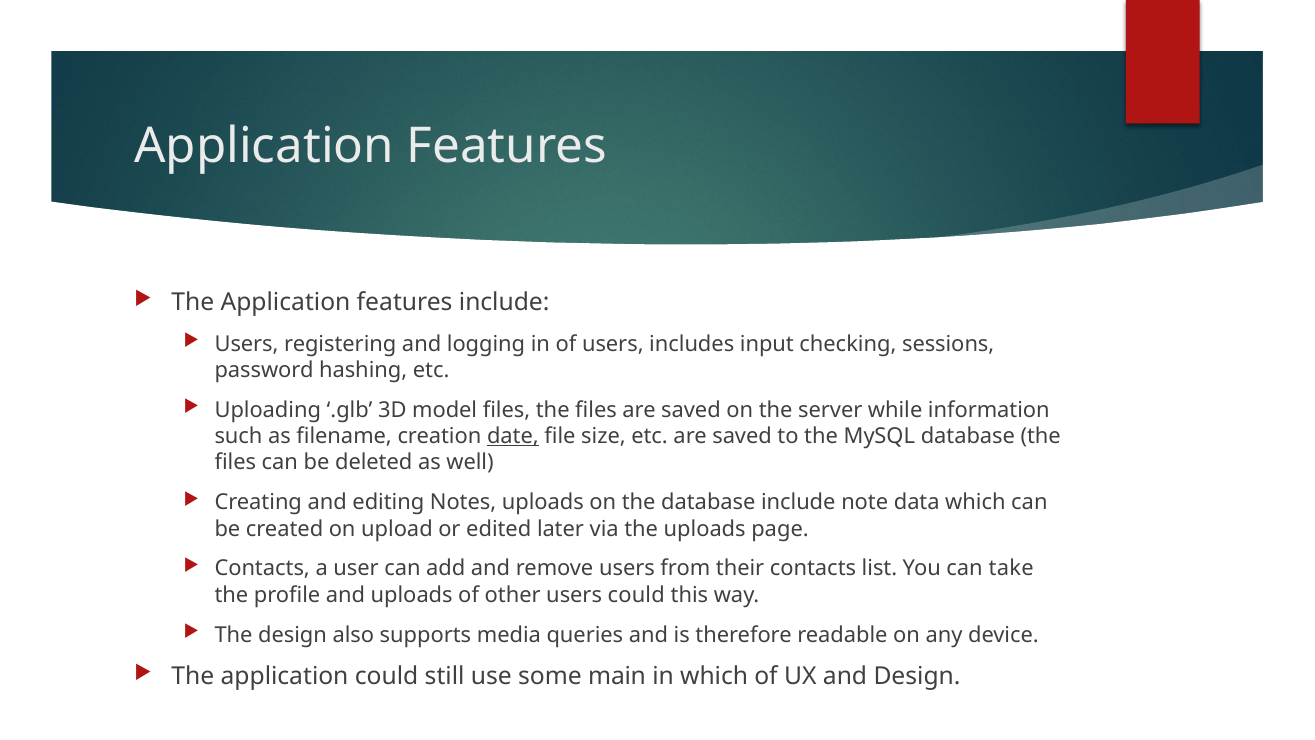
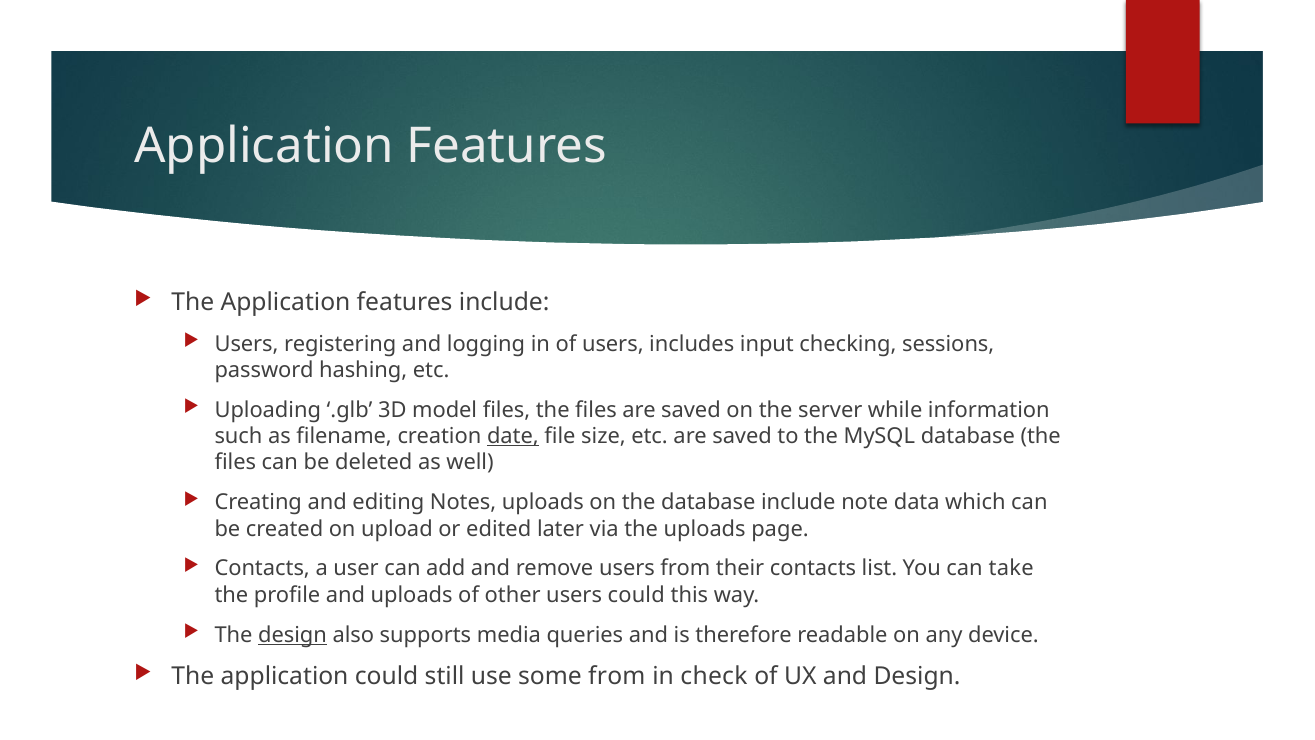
design underline: none -> present (292, 635)
some main: main -> from (617, 677)
in which: which -> check (714, 677)
